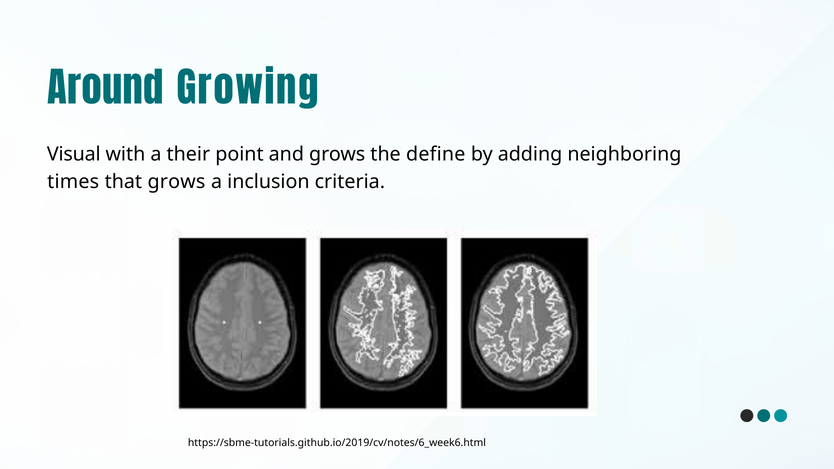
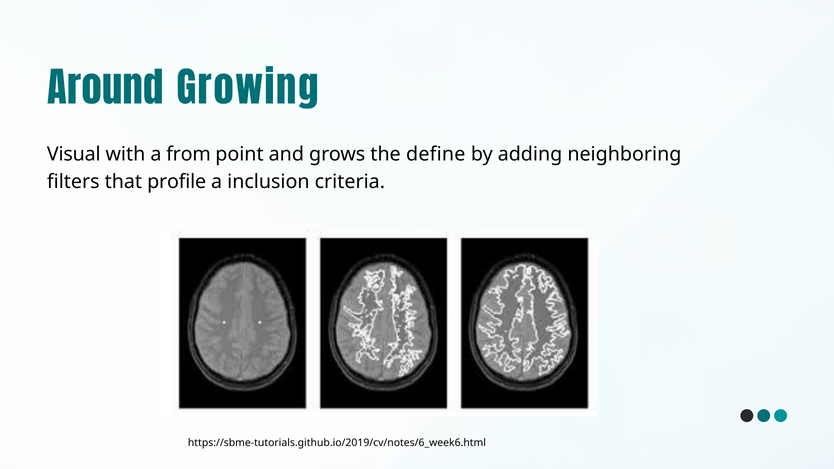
their: their -> from (188, 154)
times: times -> filters (73, 182)
that grows: grows -> profile (177, 182)
